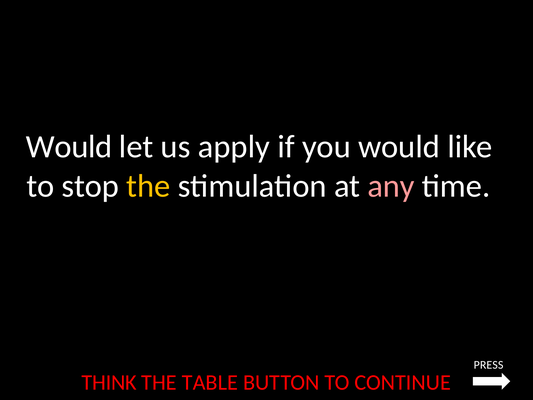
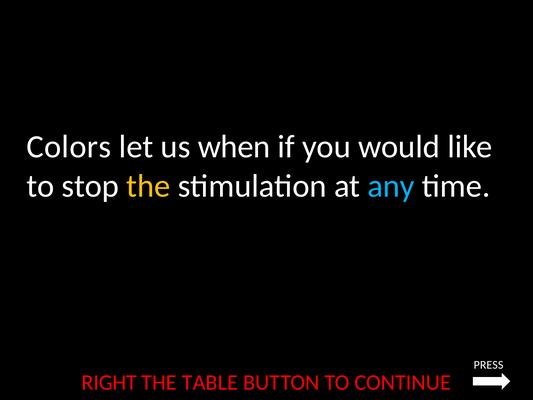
Would: Would -> Colors (69, 147)
apply: apply -> when (234, 147)
any colour: pink -> light blue (391, 186)
THINK: THINK -> RIGHT (109, 382)
